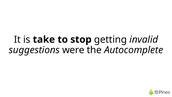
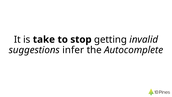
were: were -> infer (73, 50)
